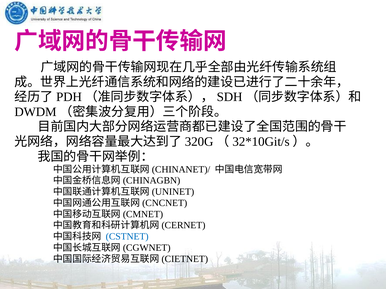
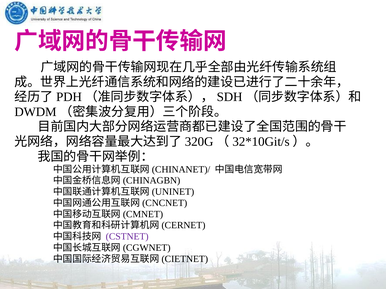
CSTNET colour: blue -> purple (127, 237)
